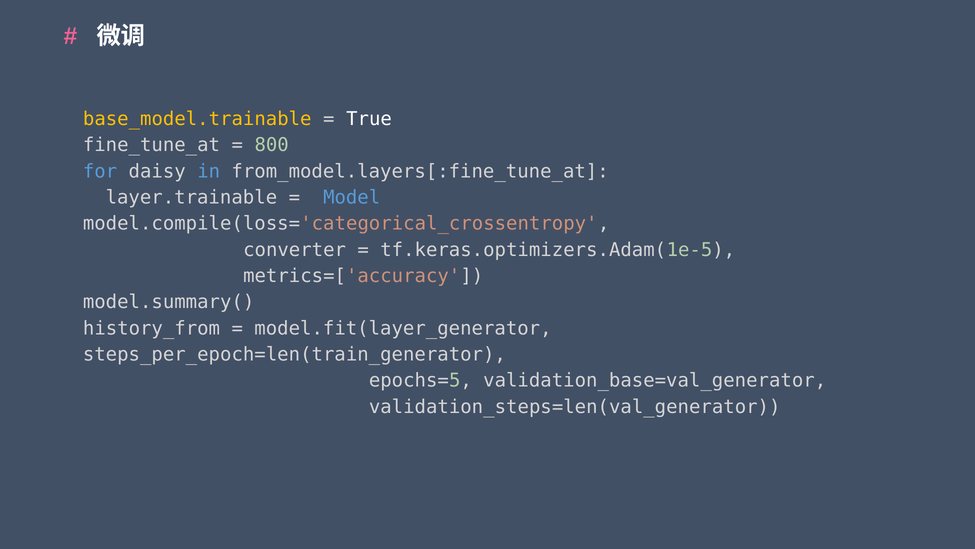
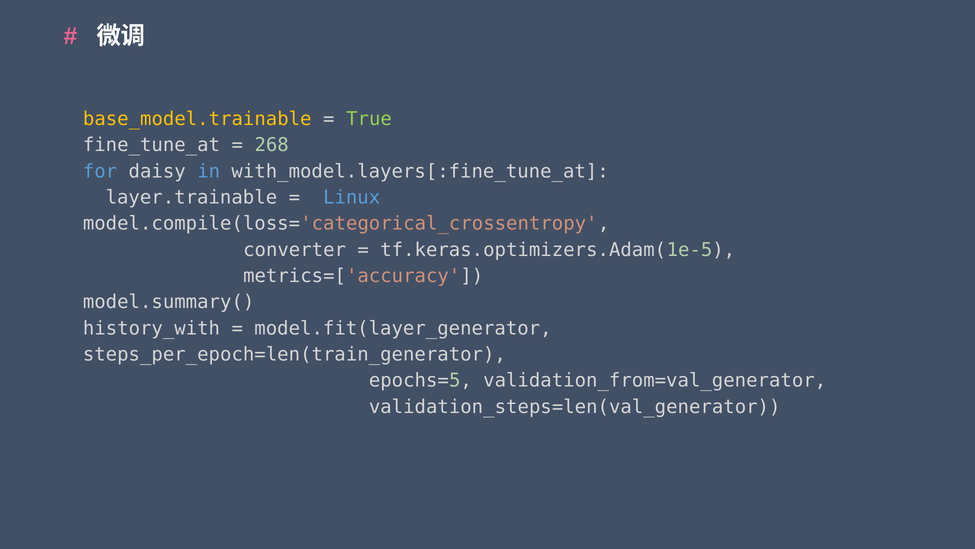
True colour: white -> light green (369, 119)
800: 800 -> 268 (272, 145)
from_model.layers[:fine_tune_at: from_model.layers[:fine_tune_at -> with_model.layers[:fine_tune_at (420, 171)
Model: Model -> Linux (352, 197)
history_from: history_from -> history_with (151, 328)
validation_base=val_generator: validation_base=val_generator -> validation_from=val_generator (655, 380)
